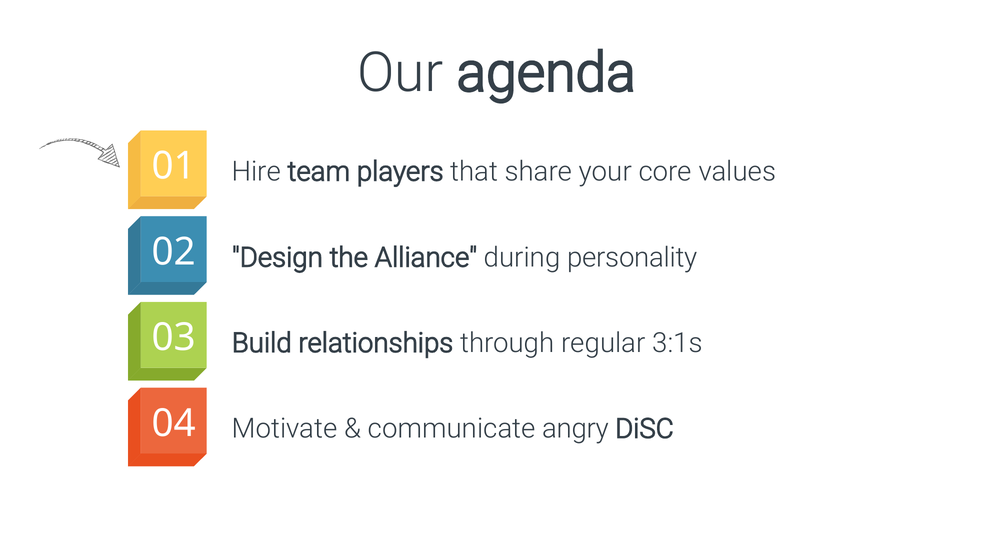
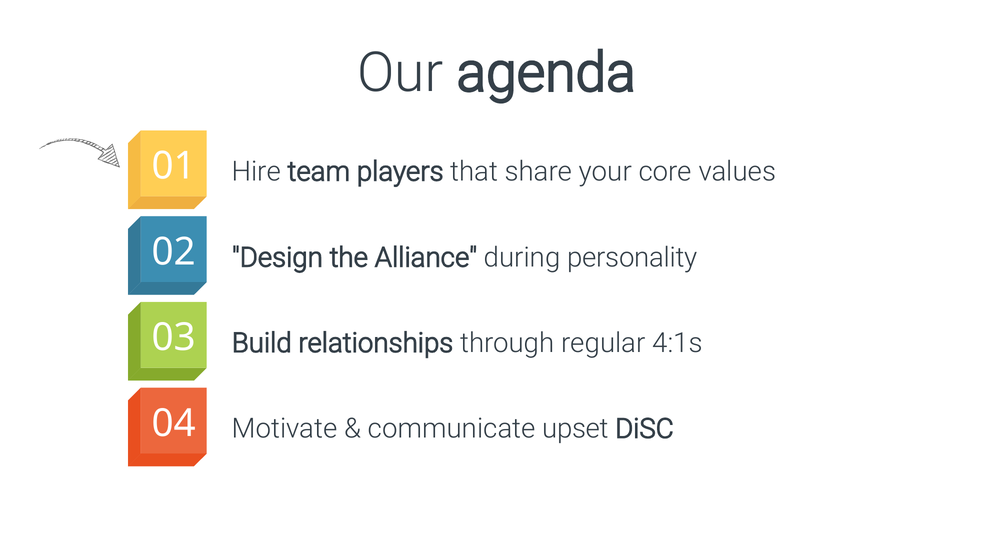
3:1s: 3:1s -> 4:1s (677, 343)
angry: angry -> upset (575, 429)
